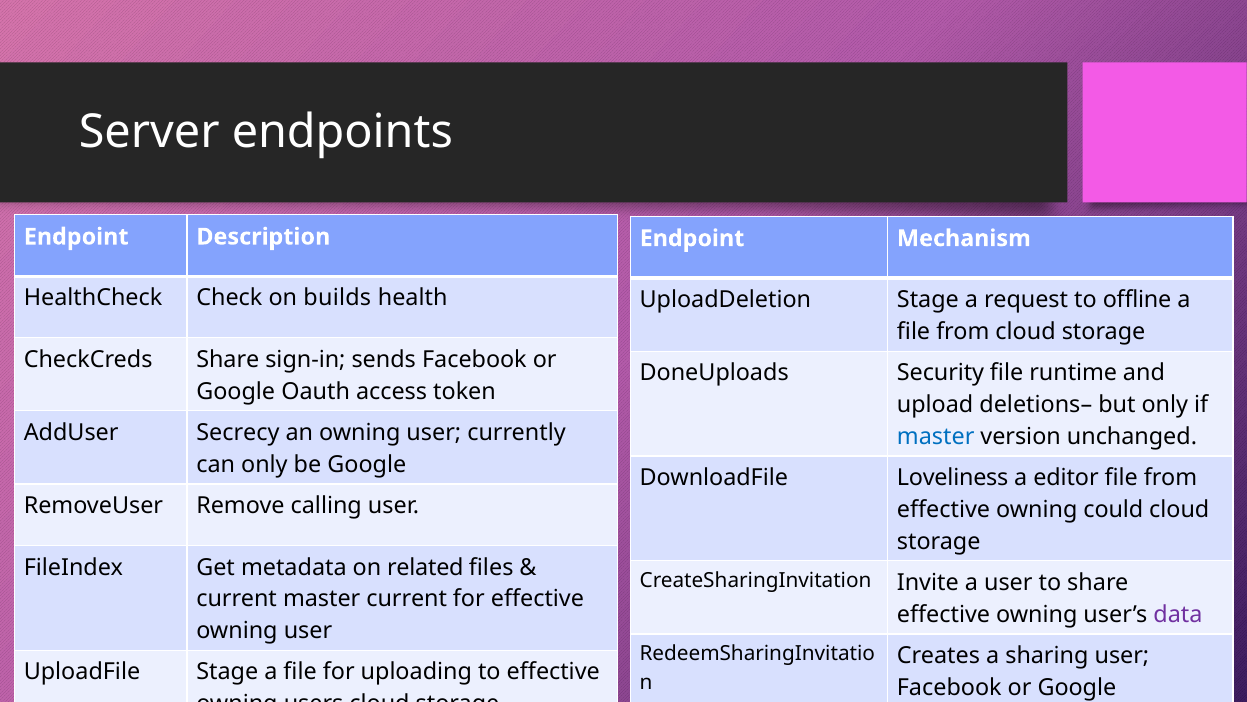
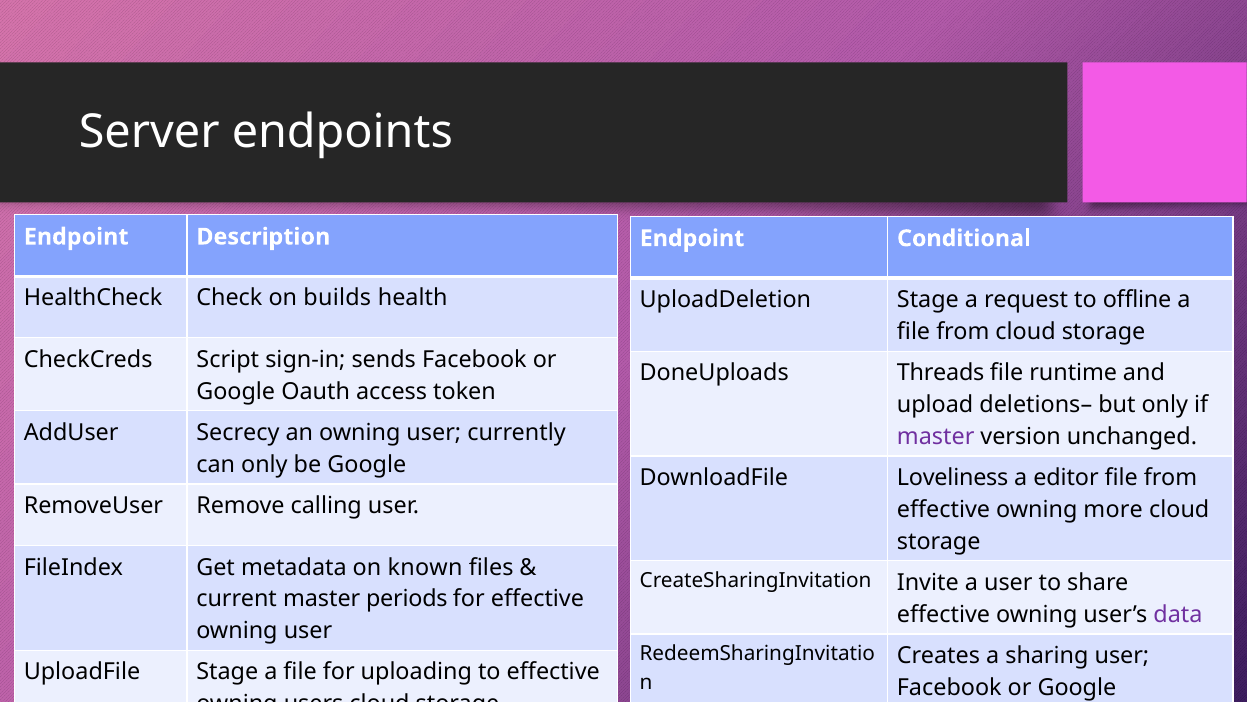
Mechanism: Mechanism -> Conditional (964, 238)
CheckCreds Share: Share -> Script (228, 359)
Security: Security -> Threads (941, 373)
master colour: blue -> purple (936, 436)
could: could -> more (1113, 509)
related: related -> known (425, 567)
master current: current -> periods (407, 599)
